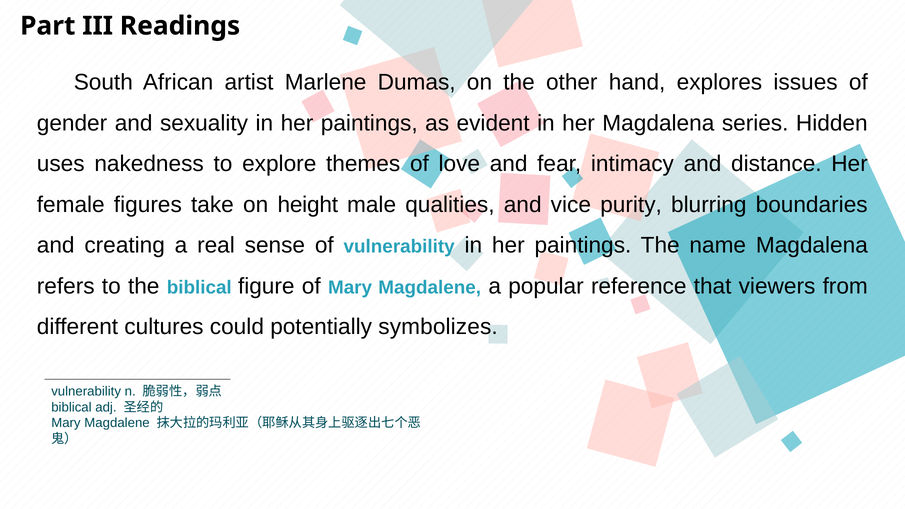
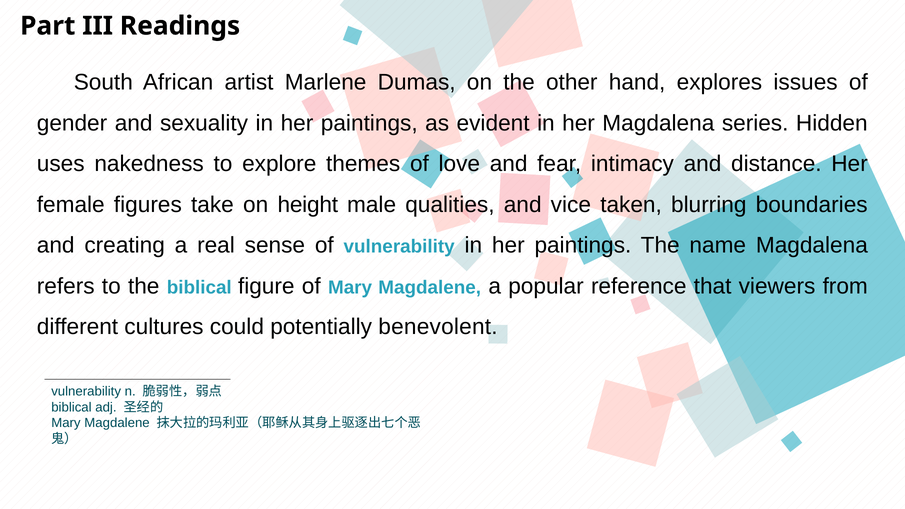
purity: purity -> taken (631, 205)
symbolizes: symbolizes -> benevolent (438, 327)
